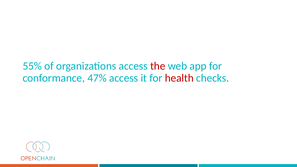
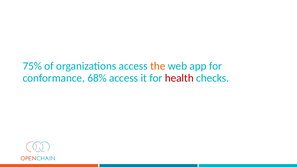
55%: 55% -> 75% (32, 66)
the colour: red -> orange (158, 66)
47%: 47% -> 68% (97, 78)
